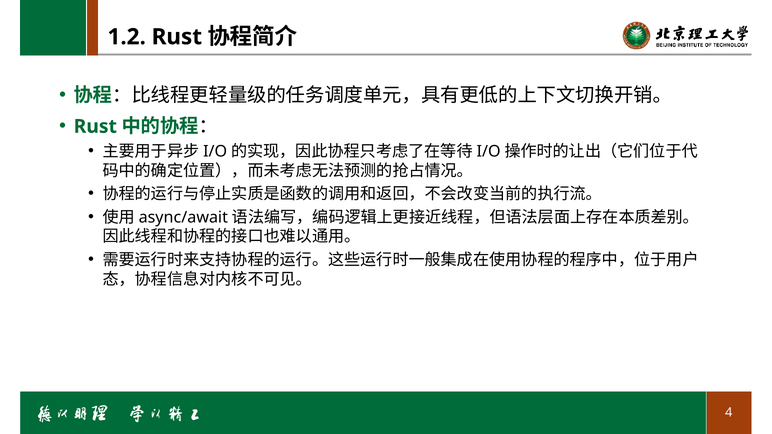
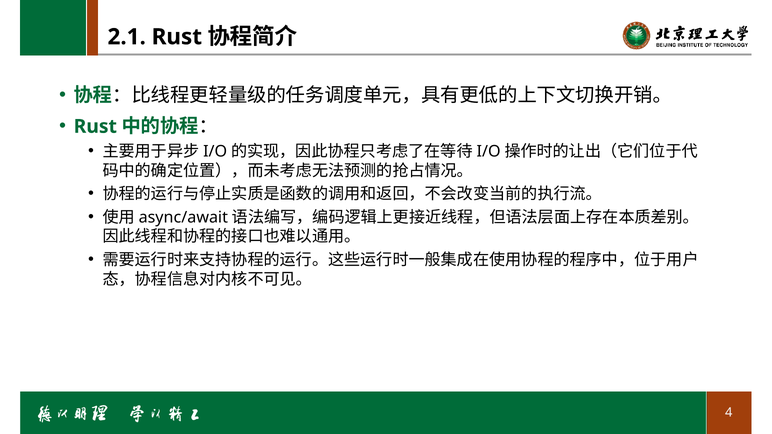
1.2: 1.2 -> 2.1 (127, 37)
